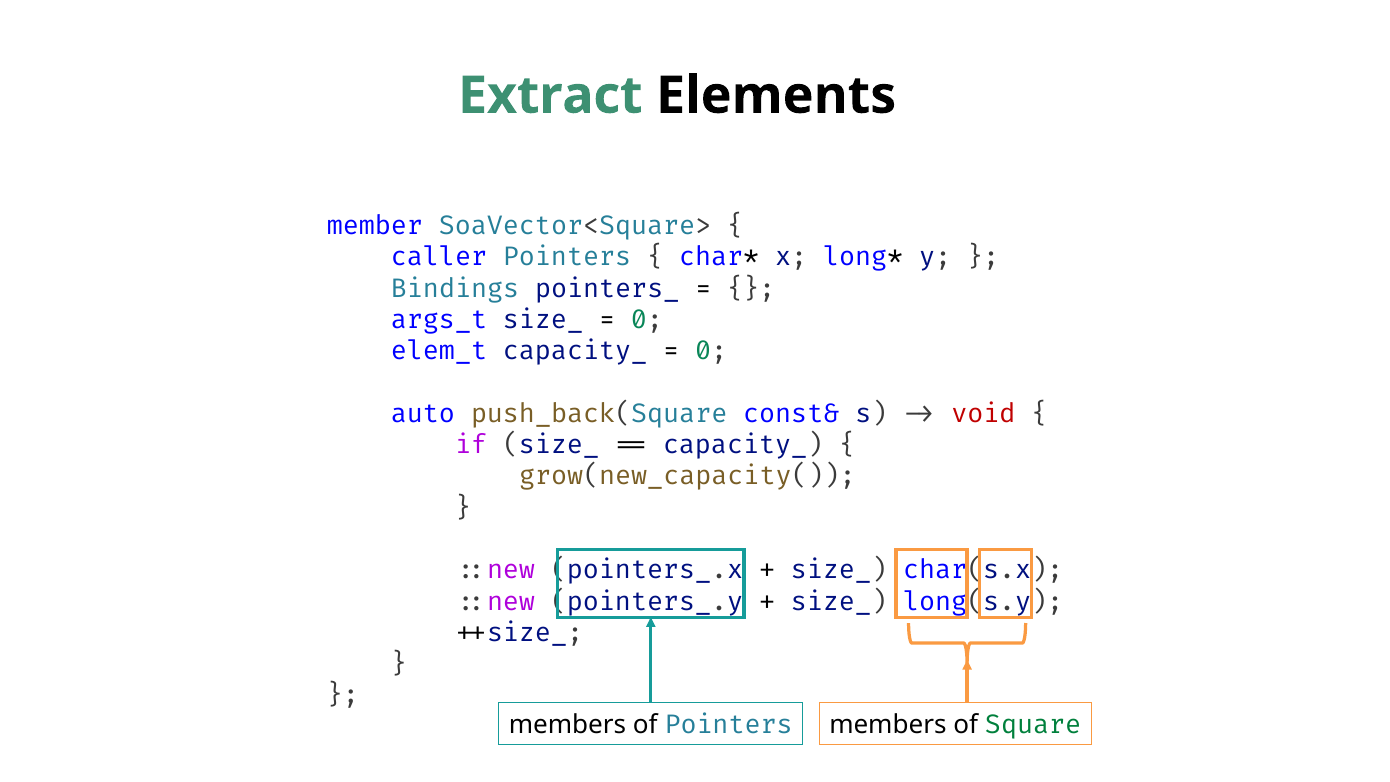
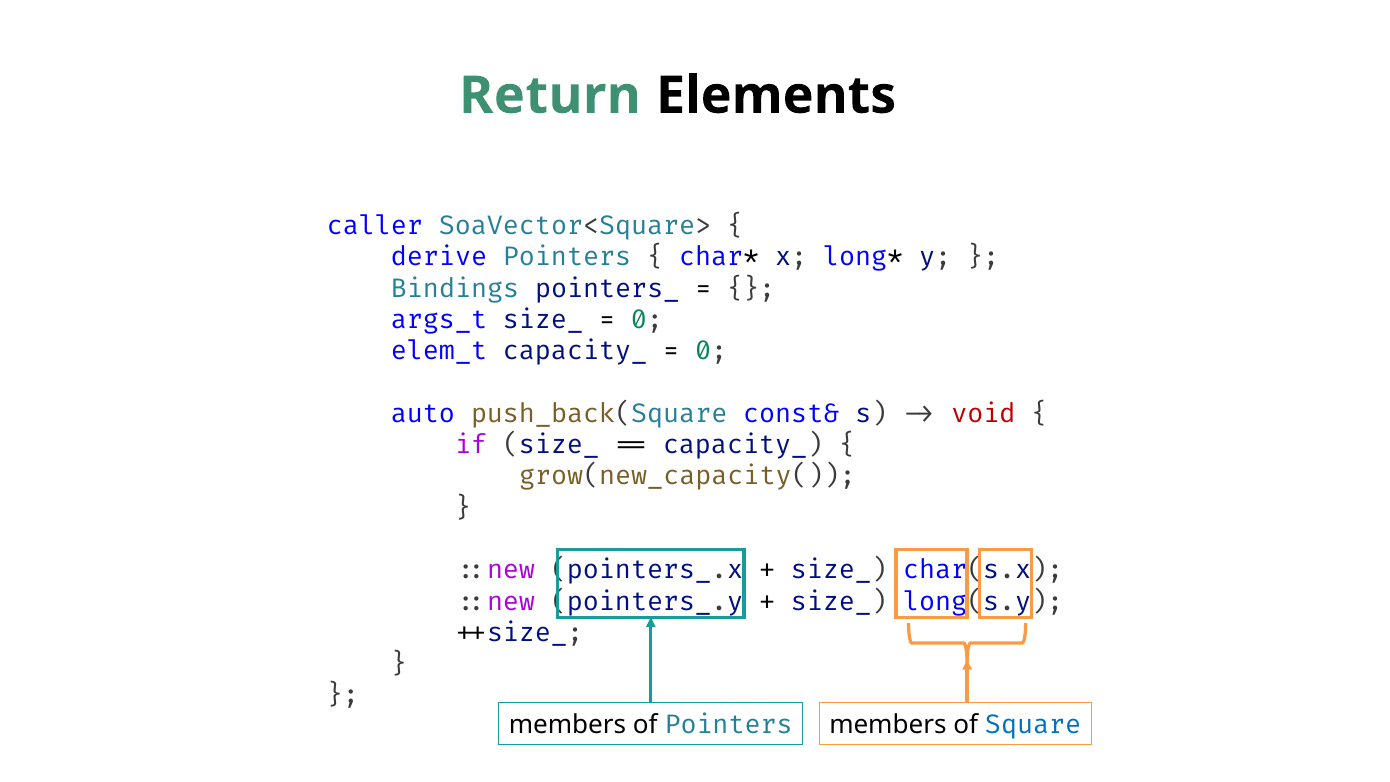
Extract: Extract -> Return (550, 96)
member: member -> caller (375, 226)
caller: caller -> derive (439, 257)
Square colour: green -> blue (1033, 725)
